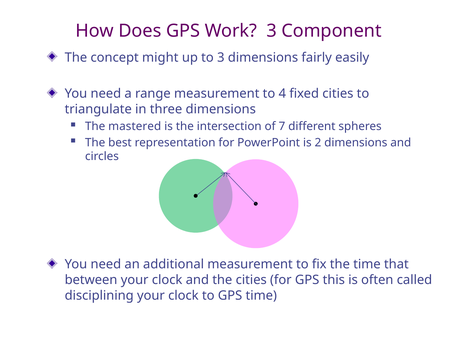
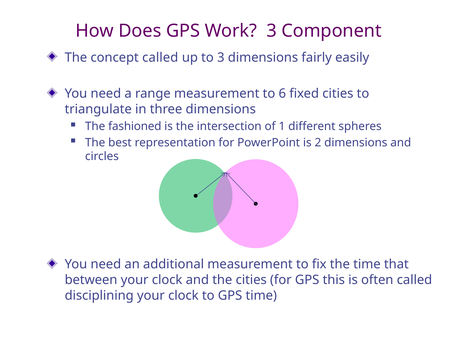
concept might: might -> called (160, 57)
4: 4 -> 6 (282, 94)
mastered: mastered -> fashioned (135, 126)
7: 7 -> 1 (282, 126)
